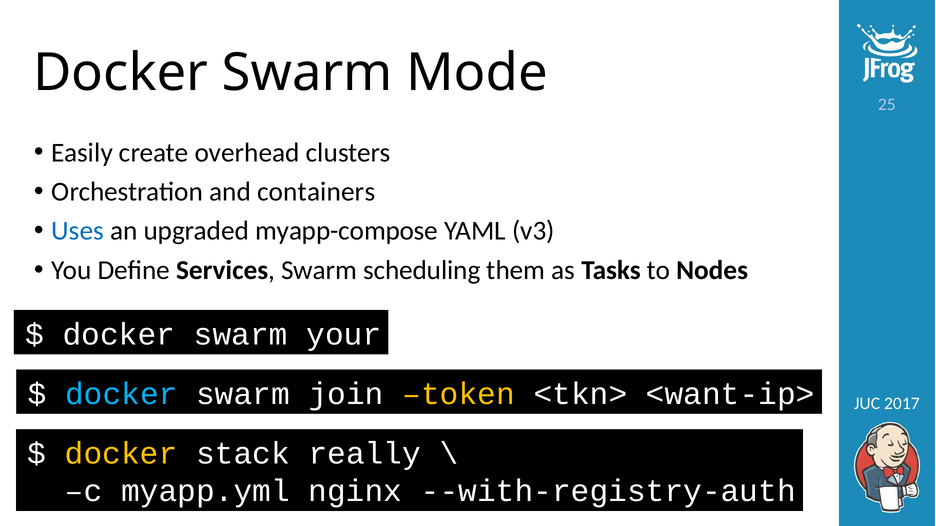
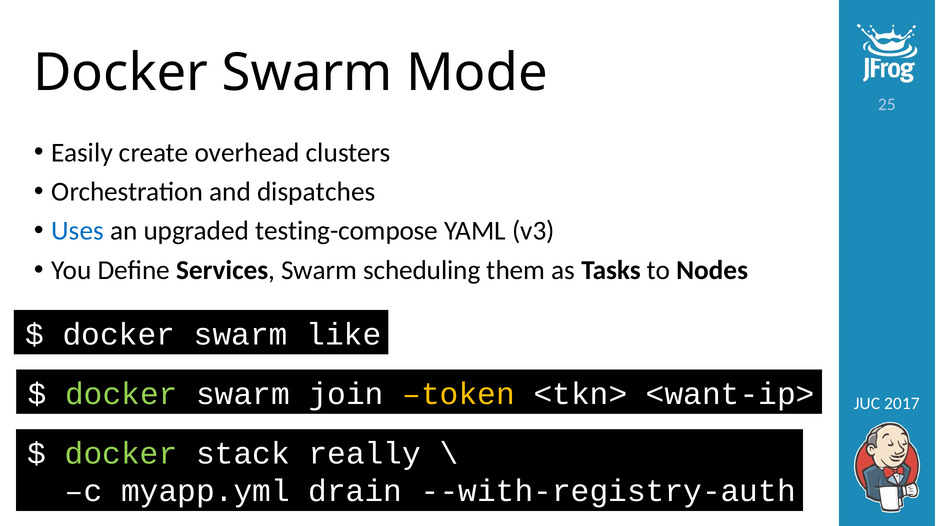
containers: containers -> dispatches (316, 192)
myapp-compose: myapp-compose -> testing-compose (347, 231)
your: your -> like (344, 335)
docker colour: light blue -> light green (121, 394)
docker colour: yellow -> light green (121, 454)
nginx: nginx -> drain (355, 491)
